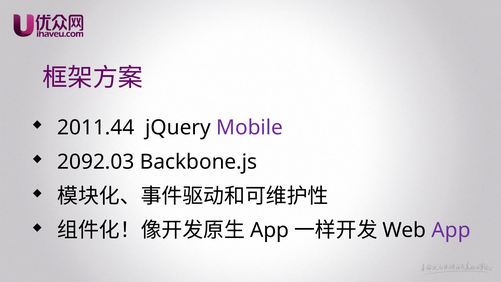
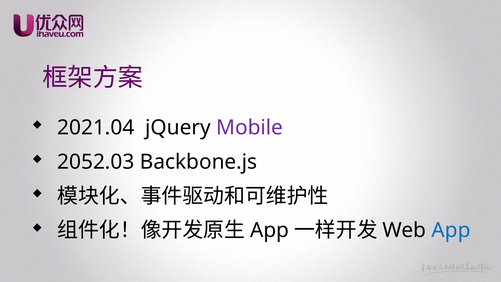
2011.44: 2011.44 -> 2021.04 (96, 128)
2092.03: 2092.03 -> 2052.03 (96, 162)
App colour: purple -> blue (451, 230)
